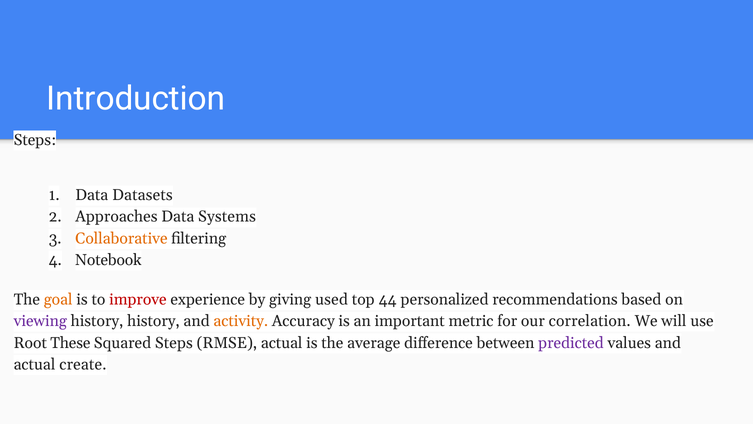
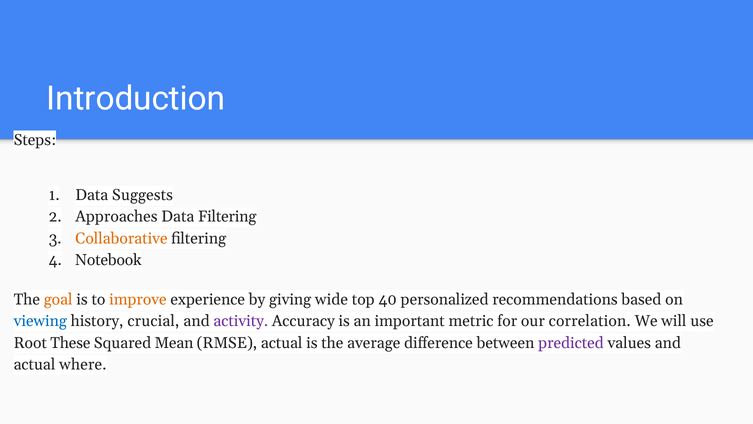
Datasets: Datasets -> Suggests (142, 195)
Data Systems: Systems -> Filtering (227, 217)
improve colour: red -> orange (138, 299)
used: used -> wide (332, 299)
44: 44 -> 40 (388, 299)
viewing colour: purple -> blue (40, 321)
history history: history -> crucial (153, 321)
activity colour: orange -> purple (241, 321)
Squared Steps: Steps -> Mean (174, 343)
create: create -> where (83, 364)
